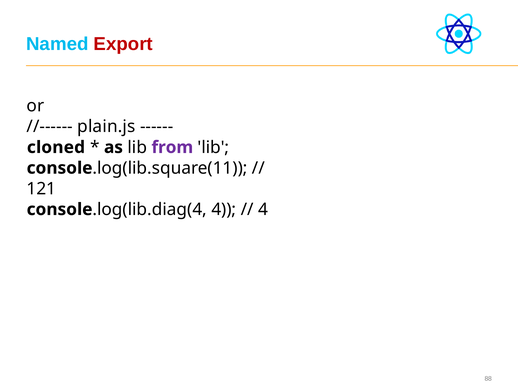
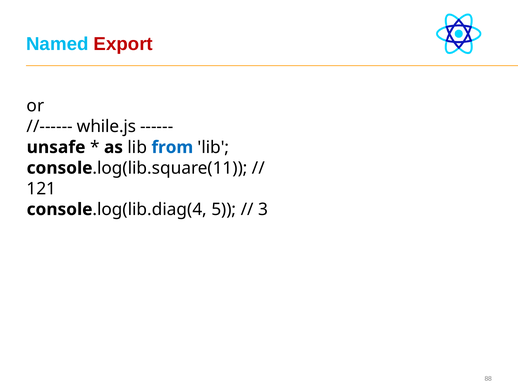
plain.js: plain.js -> while.js (106, 127)
cloned: cloned -> unsafe (56, 147)
from colour: purple -> blue (172, 147)
4: 4 -> 5 (224, 210)
4: 4 -> 3 (263, 210)
